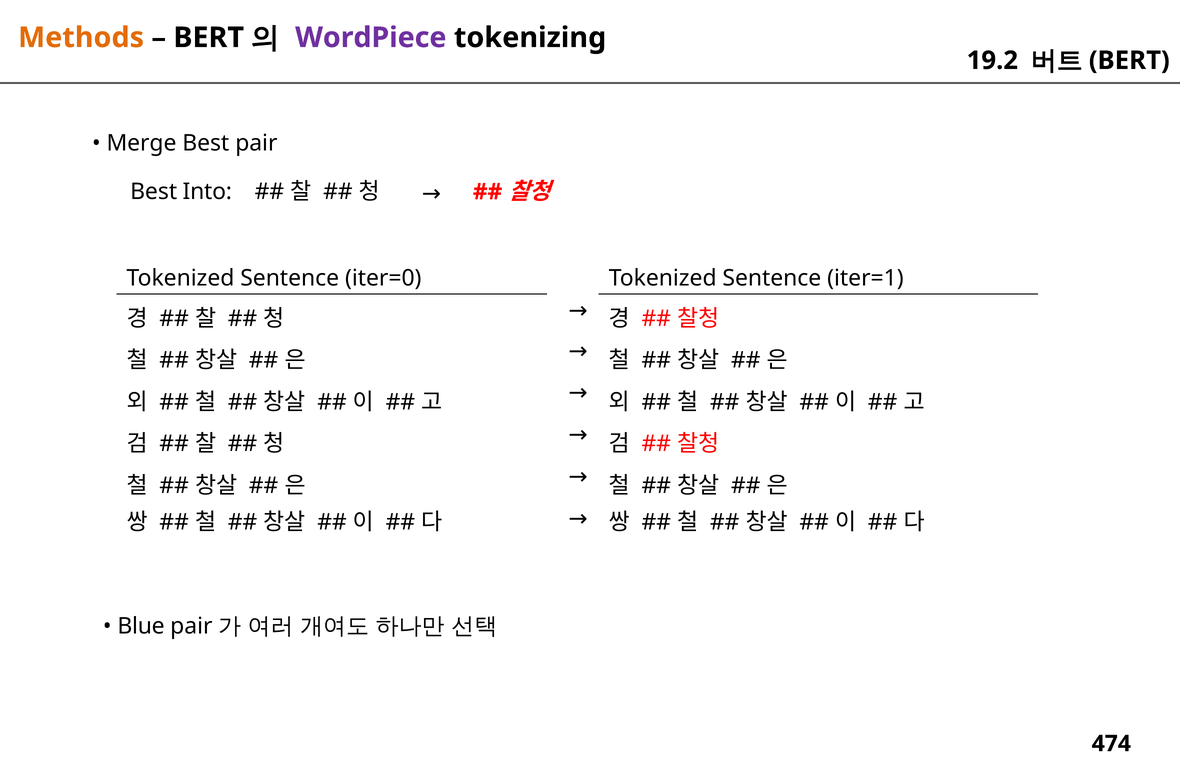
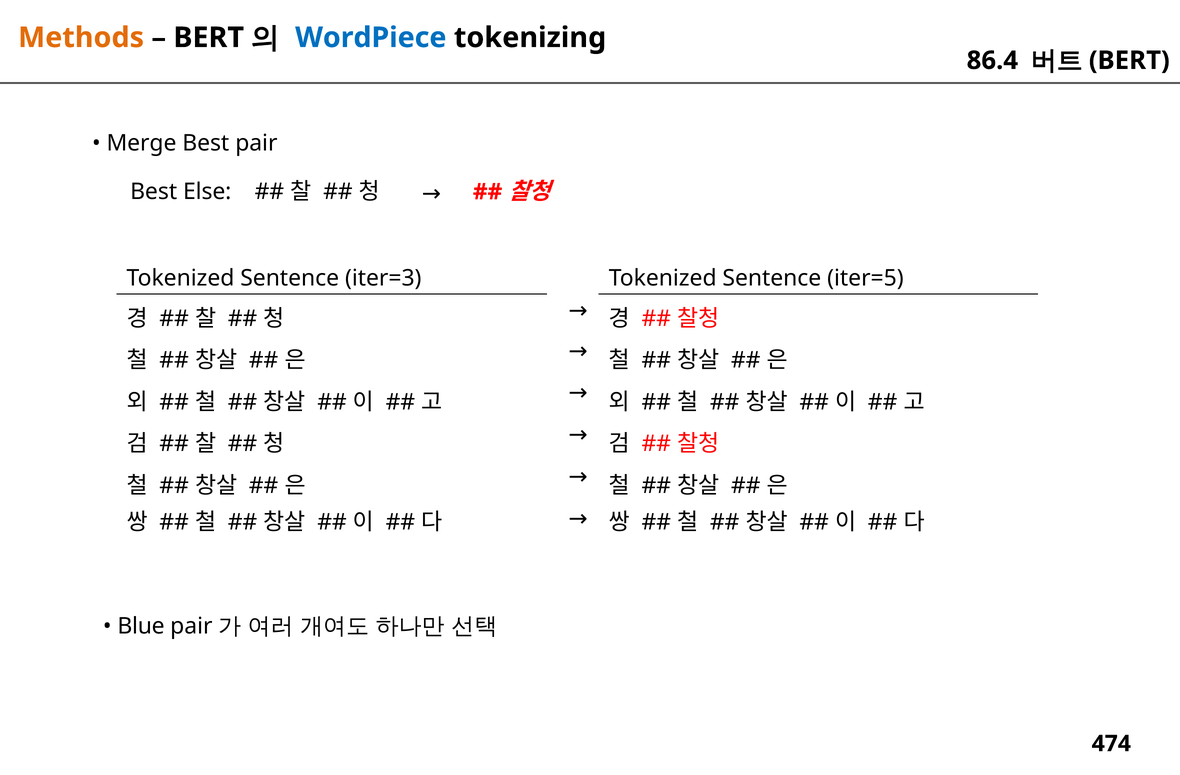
WordPiece colour: purple -> blue (371, 38)
19.2: 19.2 -> 86.4 (992, 60)
Into: Into -> Else (207, 192)
iter=0: iter=0 -> iter=3 (383, 278)
iter=1: iter=1 -> iter=5 (865, 278)
